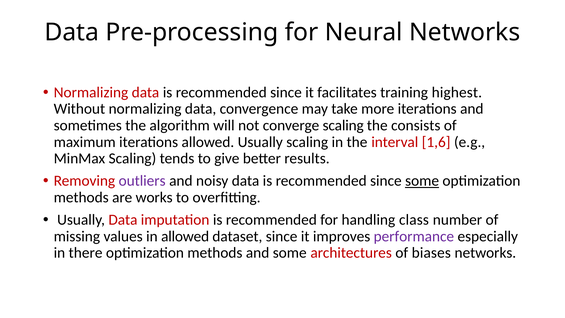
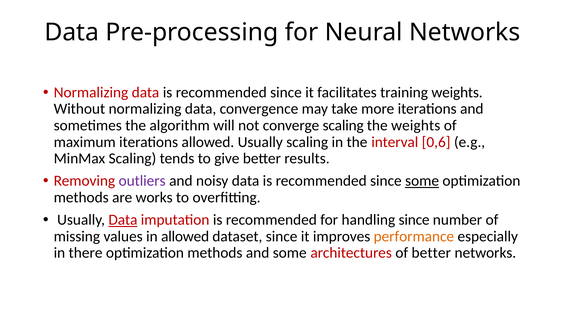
training highest: highest -> weights (457, 92)
the consists: consists -> weights (416, 125)
1,6: 1,6 -> 0,6 (436, 142)
Data underline: none -> present (123, 220)
handling class: class -> since (414, 220)
performance colour: purple -> orange (414, 236)
of biases: biases -> better (431, 253)
